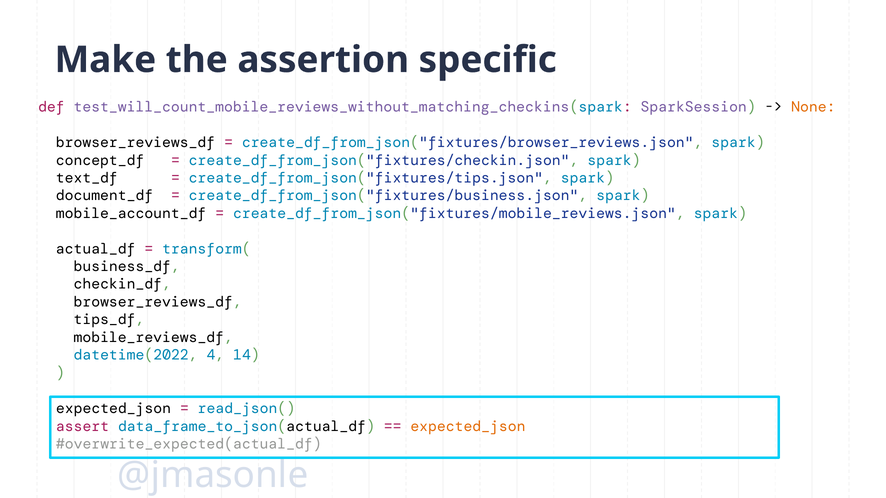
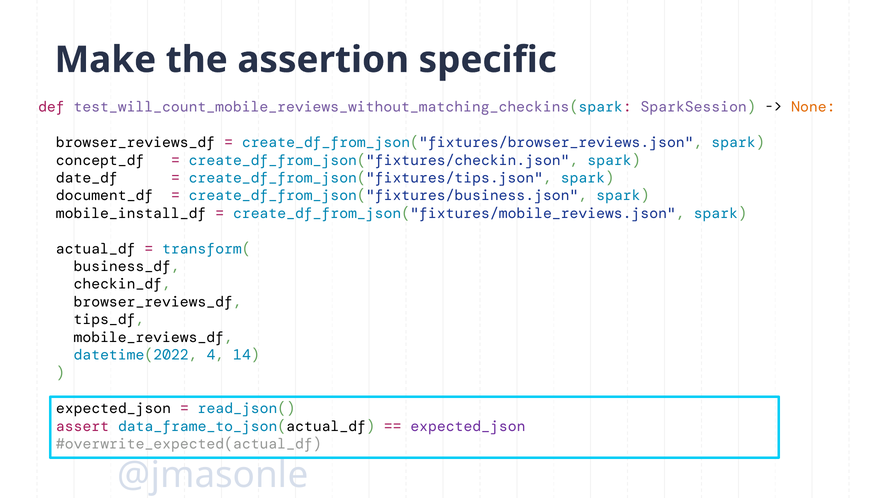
text_df: text_df -> date_df (87, 178)
mobile_account_df: mobile_account_df -> mobile_install_df (131, 213)
expected_json colour: orange -> purple (468, 427)
